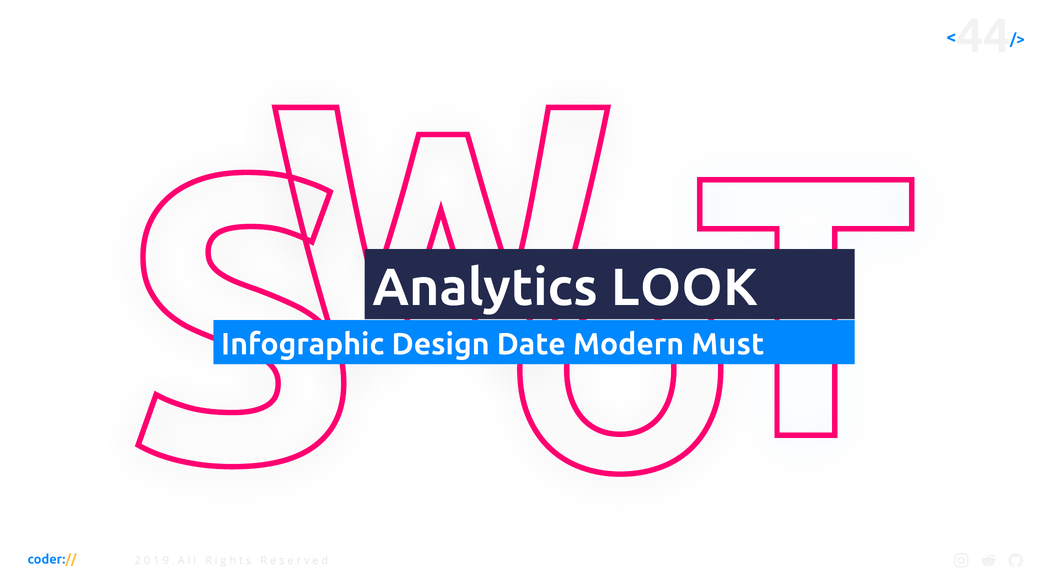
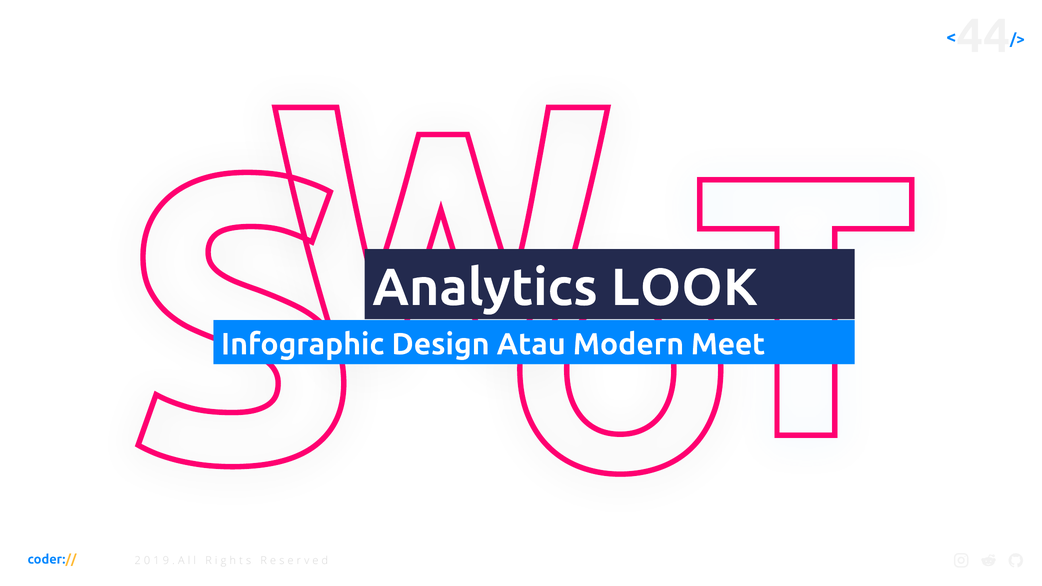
Date: Date -> Atau (531, 344)
Must: Must -> Meet (728, 344)
